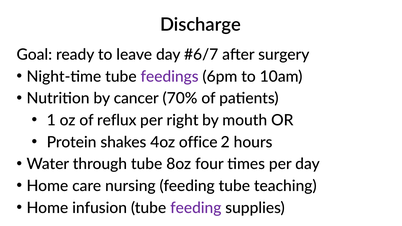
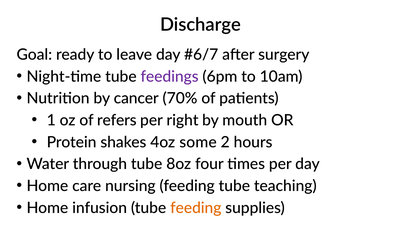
reflux: reflux -> refers (117, 120)
office: office -> some (198, 142)
feeding colour: purple -> orange (196, 208)
